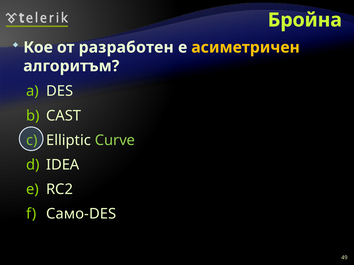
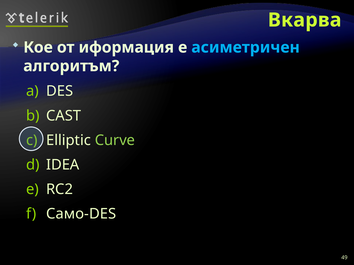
Бройна: Бройна -> Вкарва (305, 20)
разработен: разработен -> иформация (126, 47)
асиметричен colour: yellow -> light blue (246, 47)
